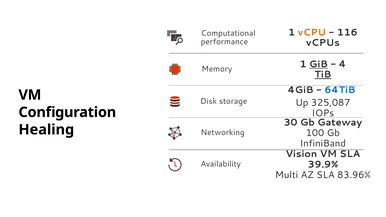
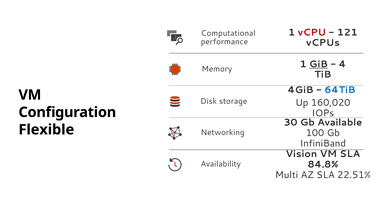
vCPU colour: orange -> red (312, 32)
116: 116 -> 121 (347, 32)
TiB underline: present -> none (323, 75)
325,087: 325,087 -> 160,020 (331, 103)
Gateway: Gateway -> Available (340, 123)
Healing: Healing -> Flexible (46, 130)
39.9%: 39.9% -> 84.8% (323, 165)
83.96%: 83.96% -> 22.51% (354, 175)
